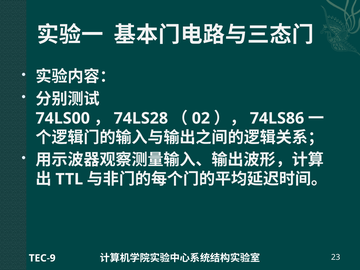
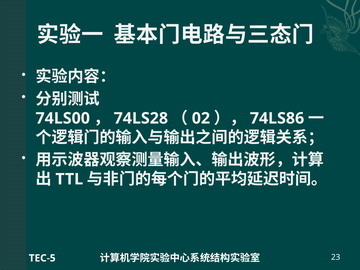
TEC-9: TEC-9 -> TEC-5 (42, 258)
